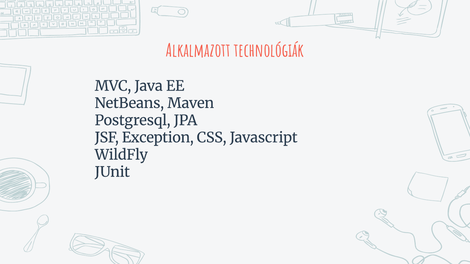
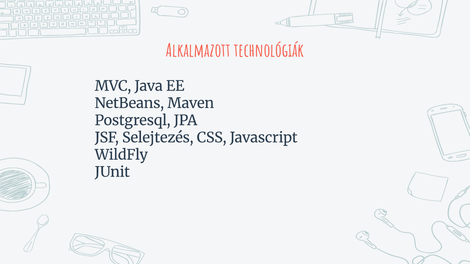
Exception: Exception -> Selejtezés (158, 138)
